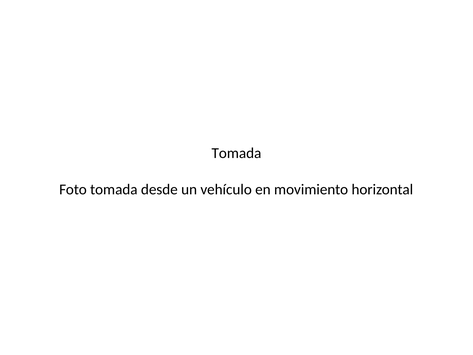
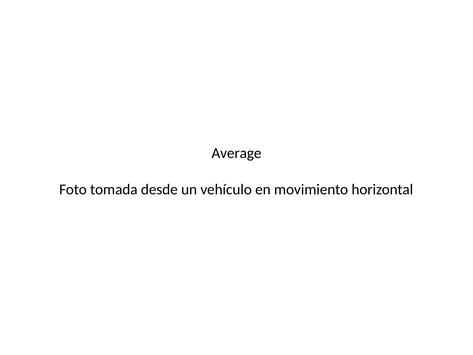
Tomada: Tomada -> Average (236, 153)
